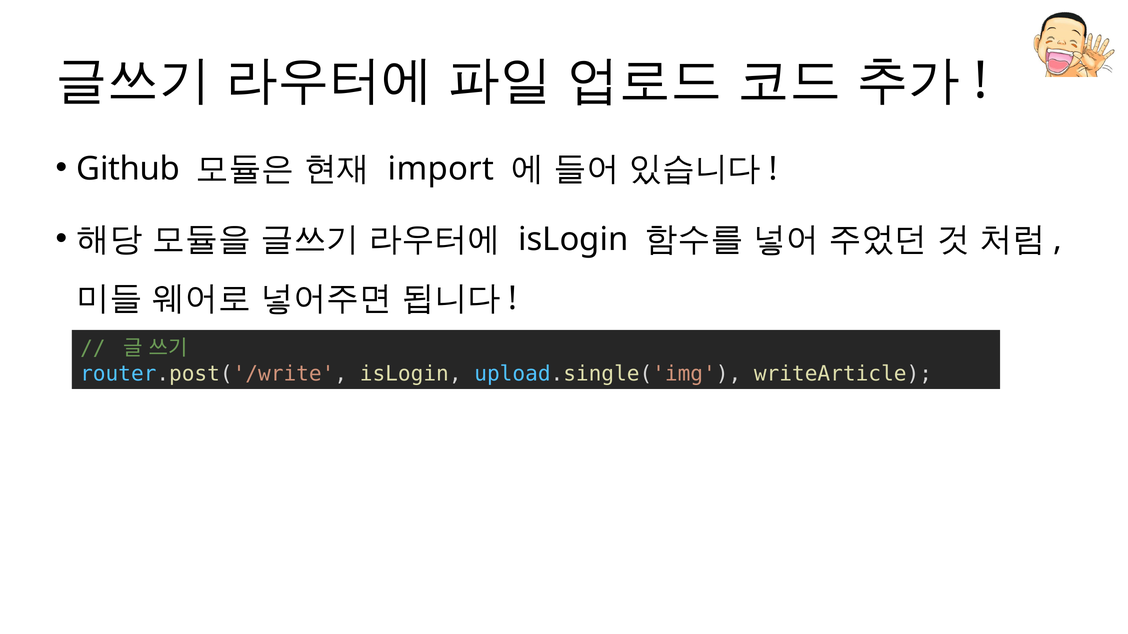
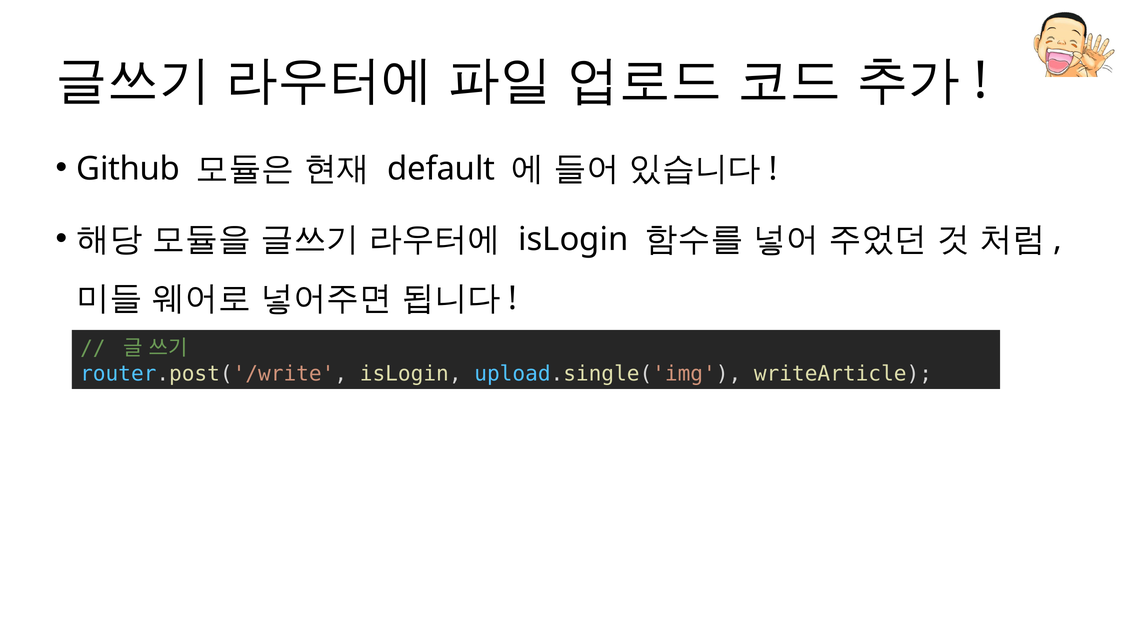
import: import -> default (441, 169)
